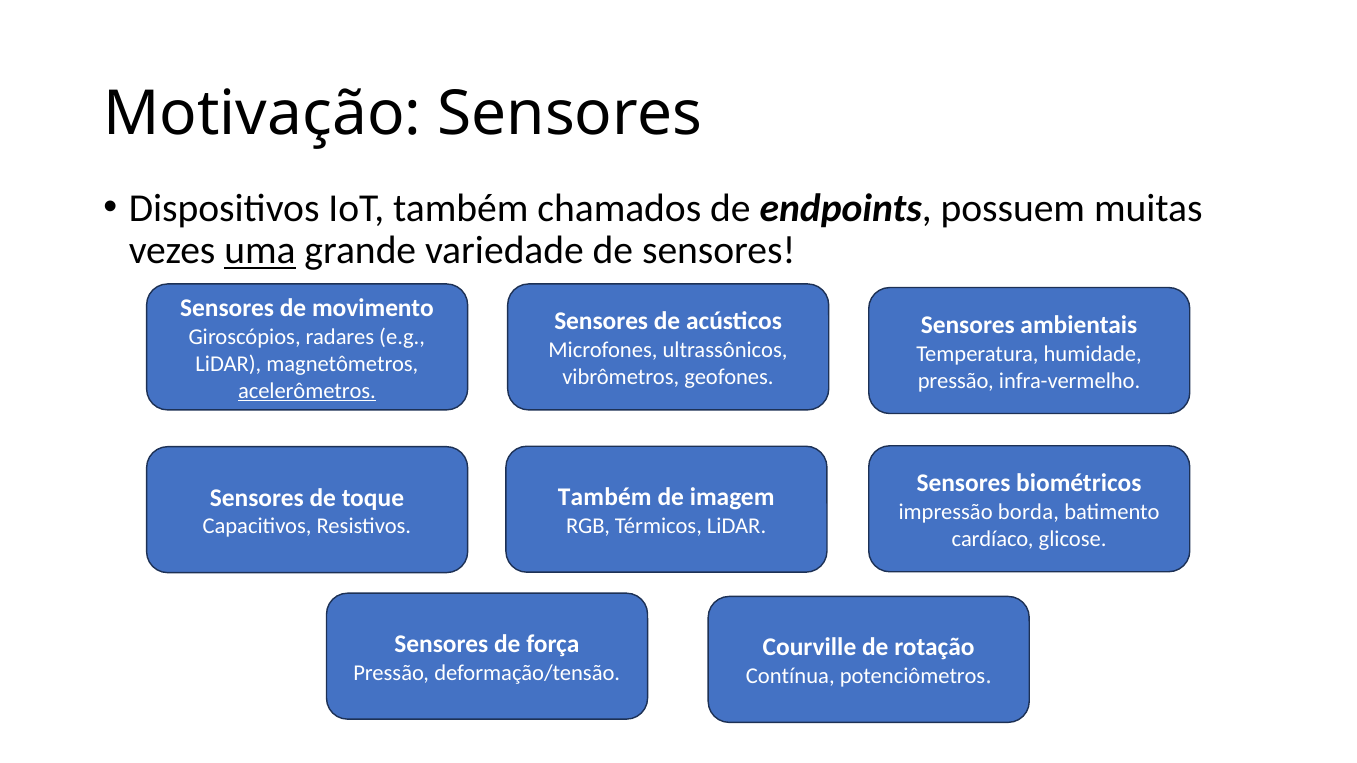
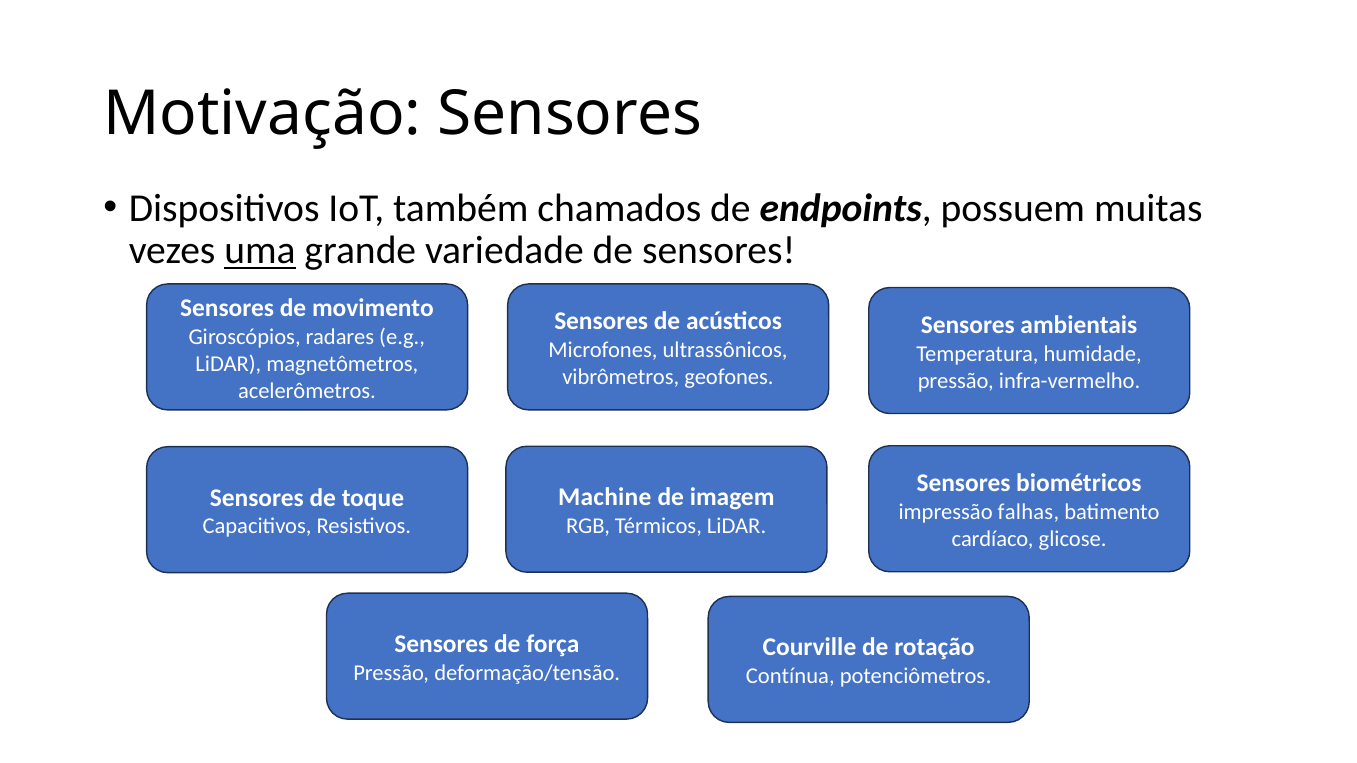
acelerômetros underline: present -> none (307, 391)
Também: Também -> Machine (605, 498)
borda: borda -> falhas (1028, 512)
